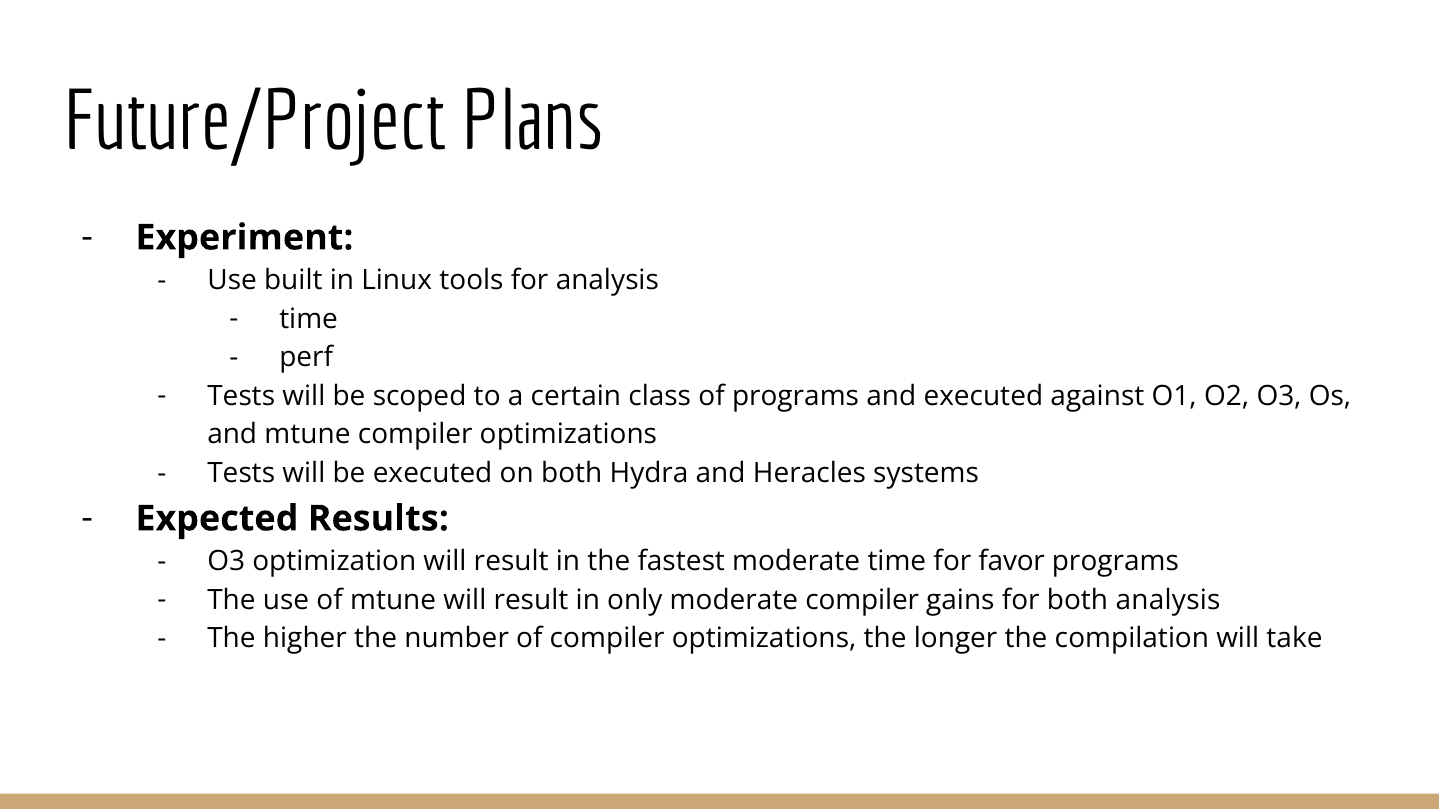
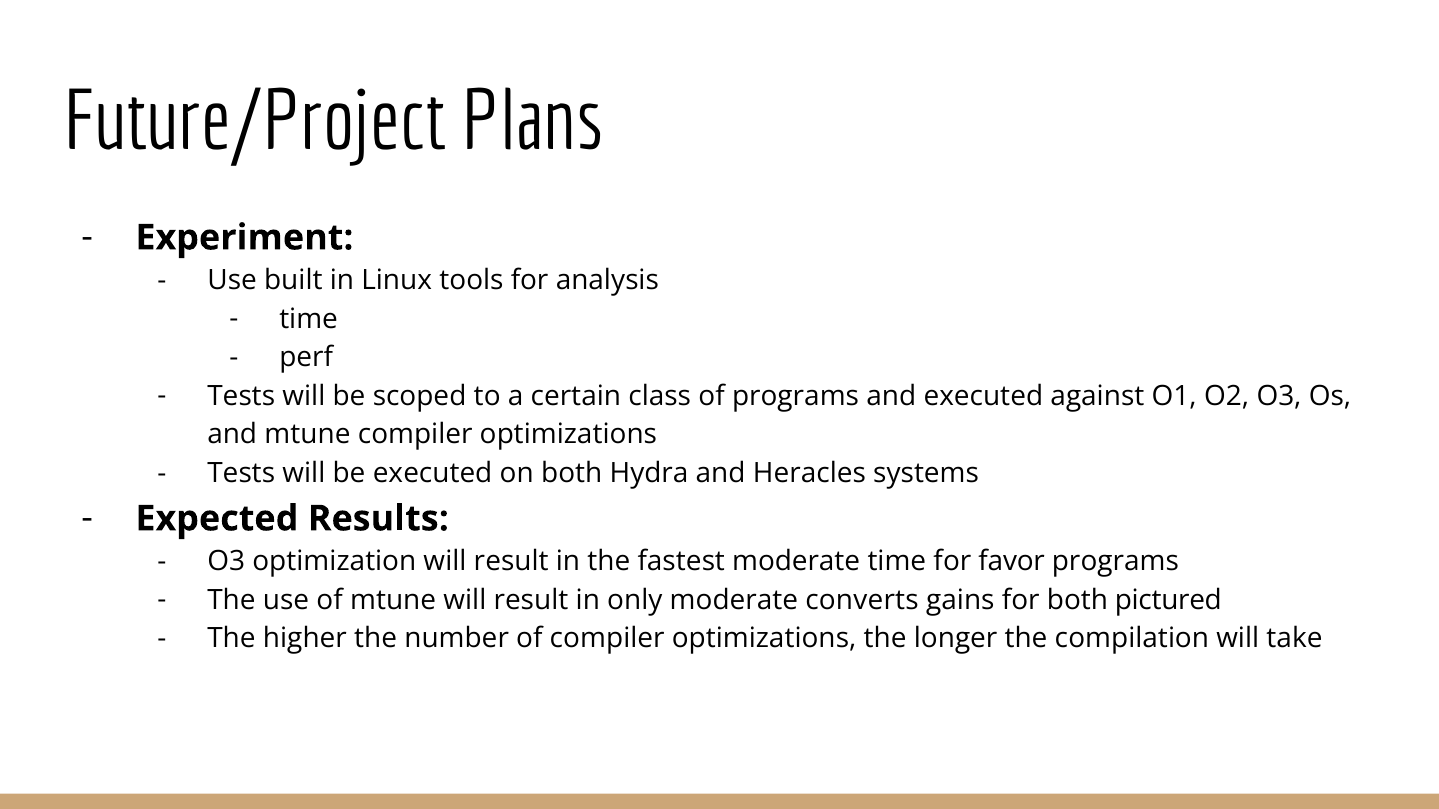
moderate compiler: compiler -> converts (862, 600)
both analysis: analysis -> pictured (1168, 600)
